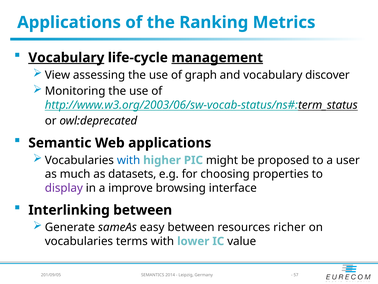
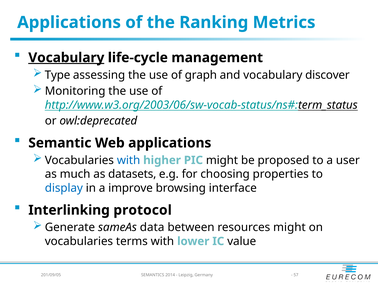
management underline: present -> none (217, 58)
View: View -> Type (57, 75)
display colour: purple -> blue (64, 188)
Interlinking between: between -> protocol (143, 210)
easy: easy -> data (152, 227)
resources richer: richer -> might (289, 227)
